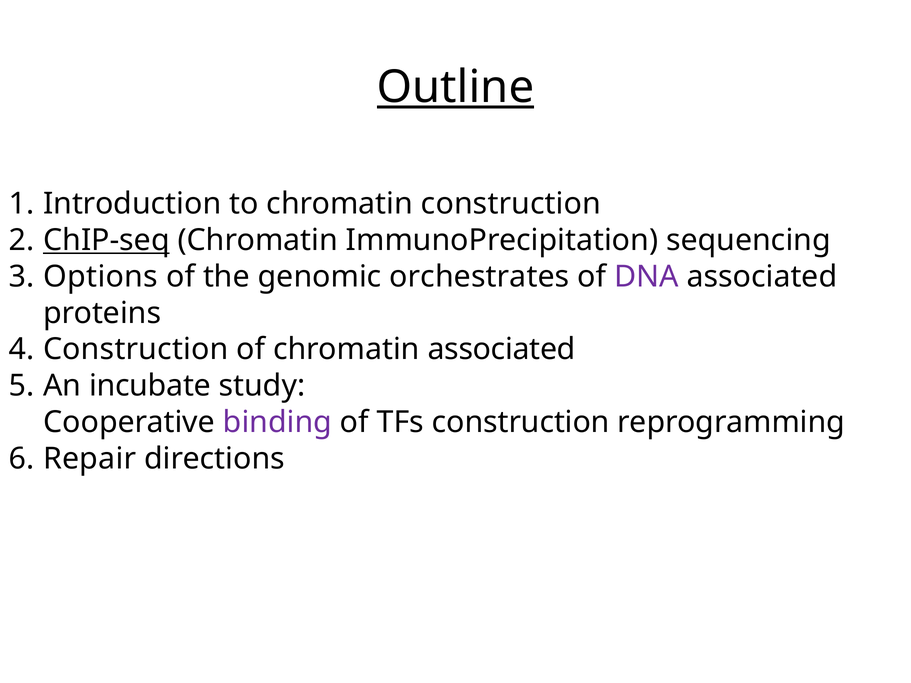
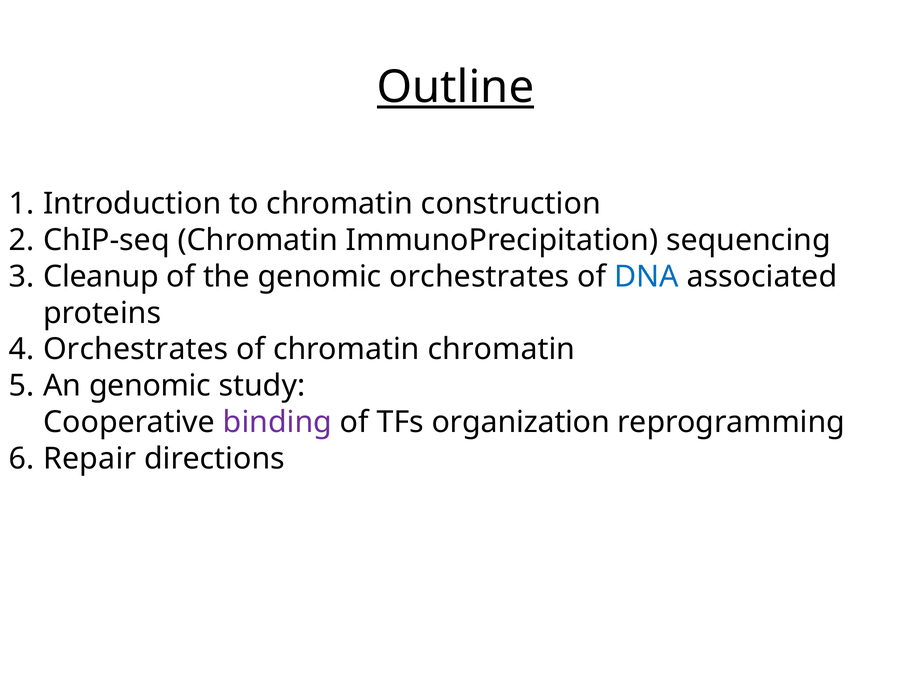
ChIP-seq underline: present -> none (106, 240)
Options: Options -> Cleanup (101, 277)
DNA colour: purple -> blue (646, 277)
Construction: Construction -> Orchestrates (136, 350)
chromatin associated: associated -> chromatin (501, 350)
An incubate: incubate -> genomic (150, 386)
TFs construction: construction -> organization (521, 422)
